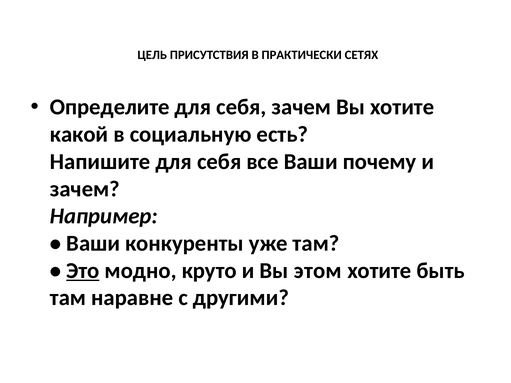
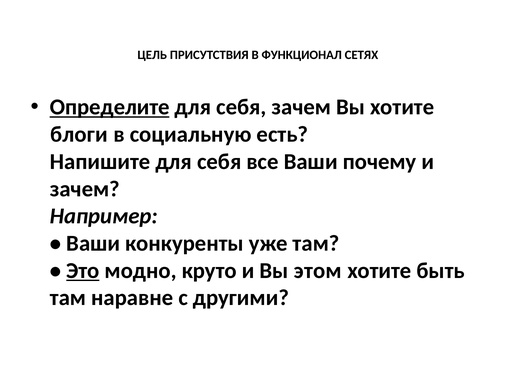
ПРАКТИЧЕСКИ: ПРАКТИЧЕСКИ -> ФУНКЦИОНАЛ (302, 55)
Определите underline: none -> present (110, 107)
какой: какой -> блоги (79, 134)
